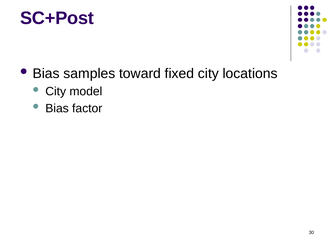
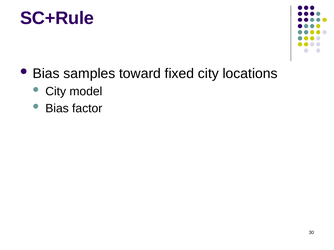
SC+Post: SC+Post -> SC+Rule (57, 18)
